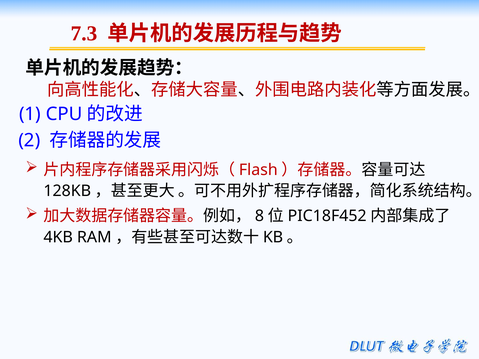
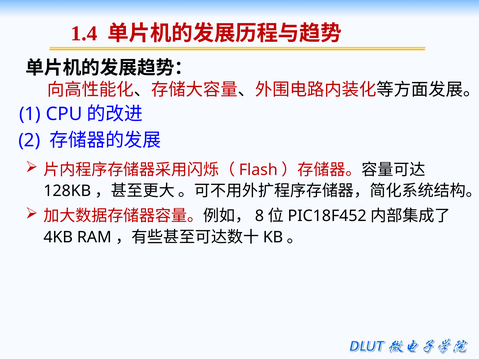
7.3: 7.3 -> 1.4 (84, 33)
